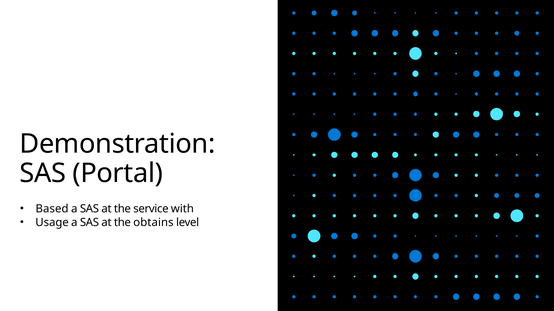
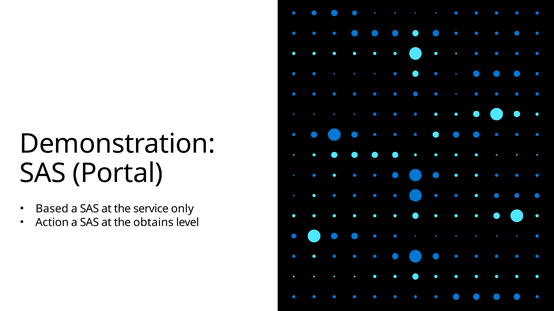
with: with -> only (182, 209)
Usage: Usage -> Action (52, 223)
